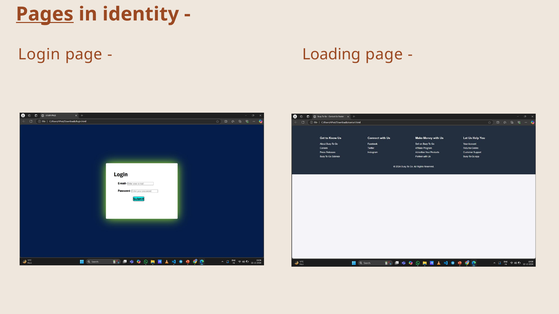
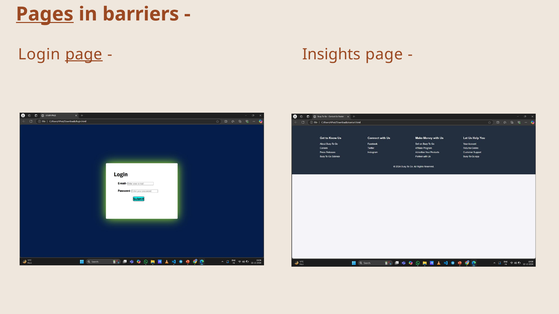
identity: identity -> barriers (141, 14)
page underline: none -> present (84, 54)
Loading: Loading -> Insights (331, 54)
